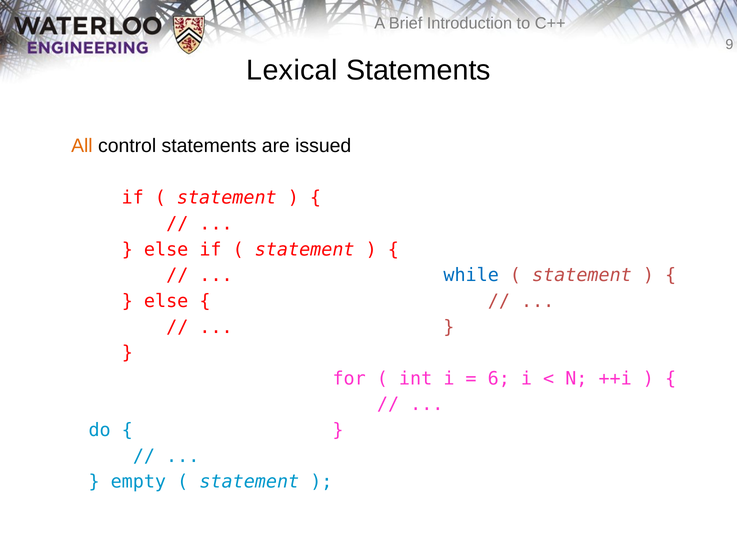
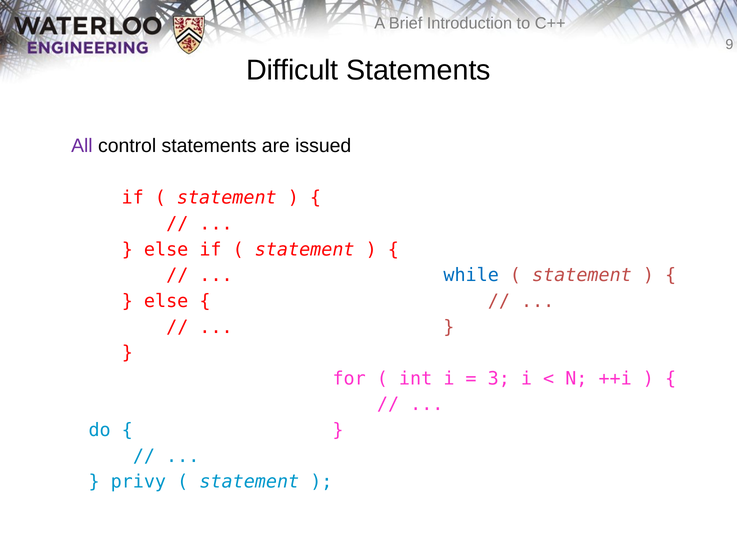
Lexical: Lexical -> Difficult (292, 70)
All colour: orange -> purple (82, 146)
6: 6 -> 3 (499, 378)
empty: empty -> privy (138, 482)
